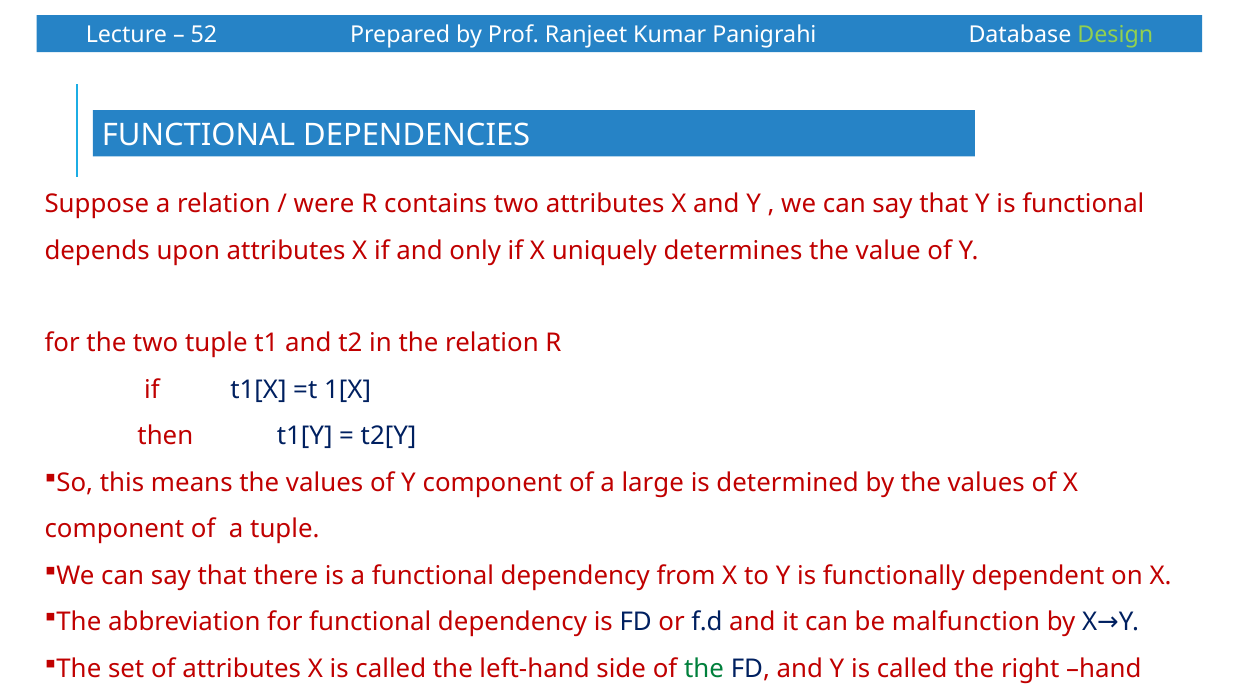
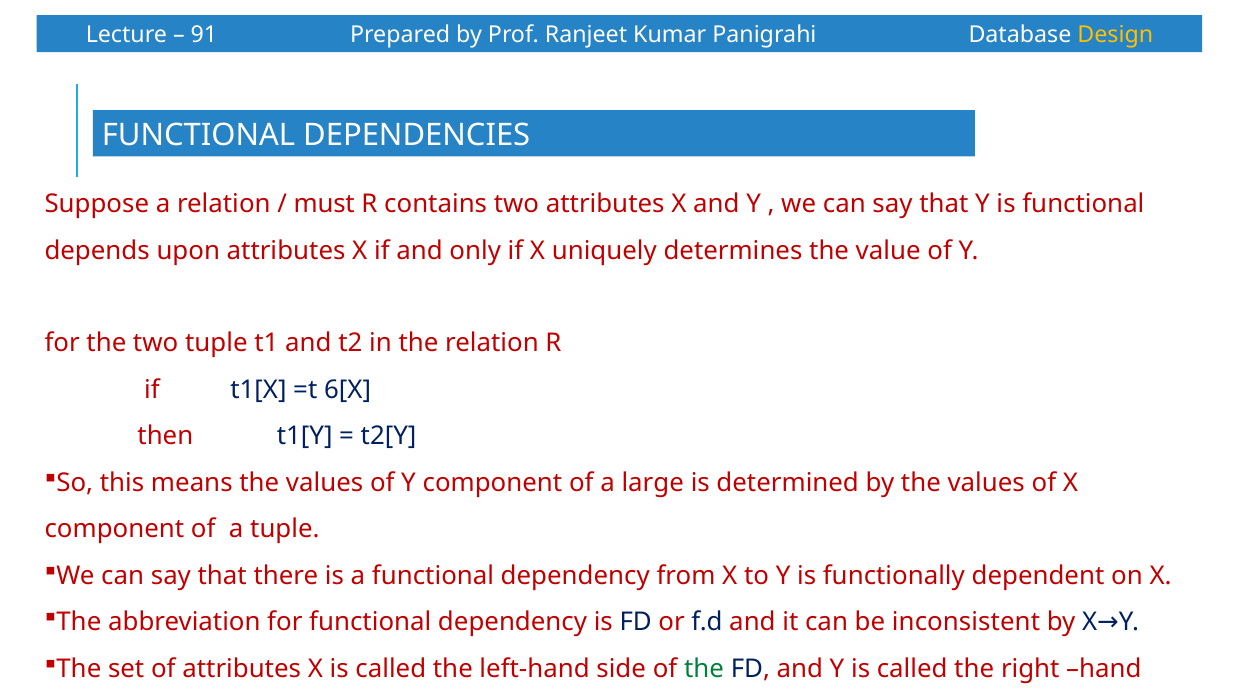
52: 52 -> 91 (204, 35)
Design colour: light green -> yellow (1115, 35)
were: were -> must (324, 204)
1[X: 1[X -> 6[X (348, 390)
malfunction: malfunction -> inconsistent (966, 622)
